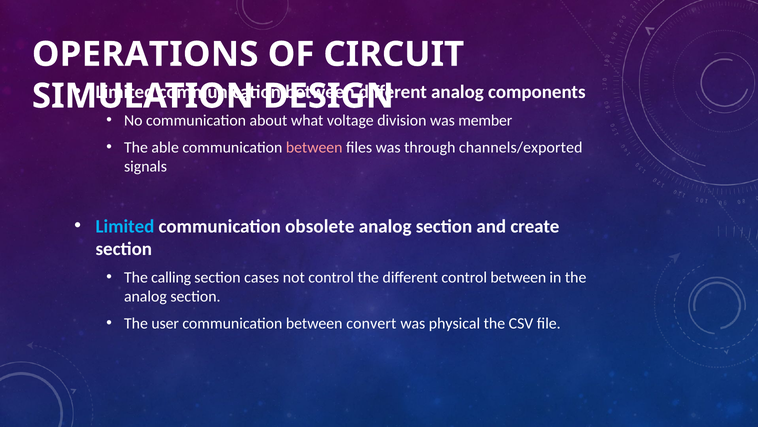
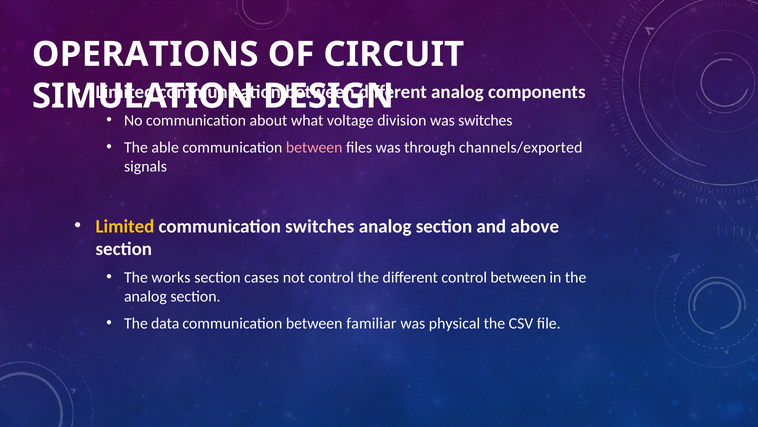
was member: member -> switches (485, 120)
Limited colour: light blue -> yellow (125, 226)
communication obsolete: obsolete -> switches (320, 226)
create: create -> above (535, 226)
calling: calling -> works (171, 277)
user: user -> data (165, 323)
convert: convert -> familiar (371, 323)
